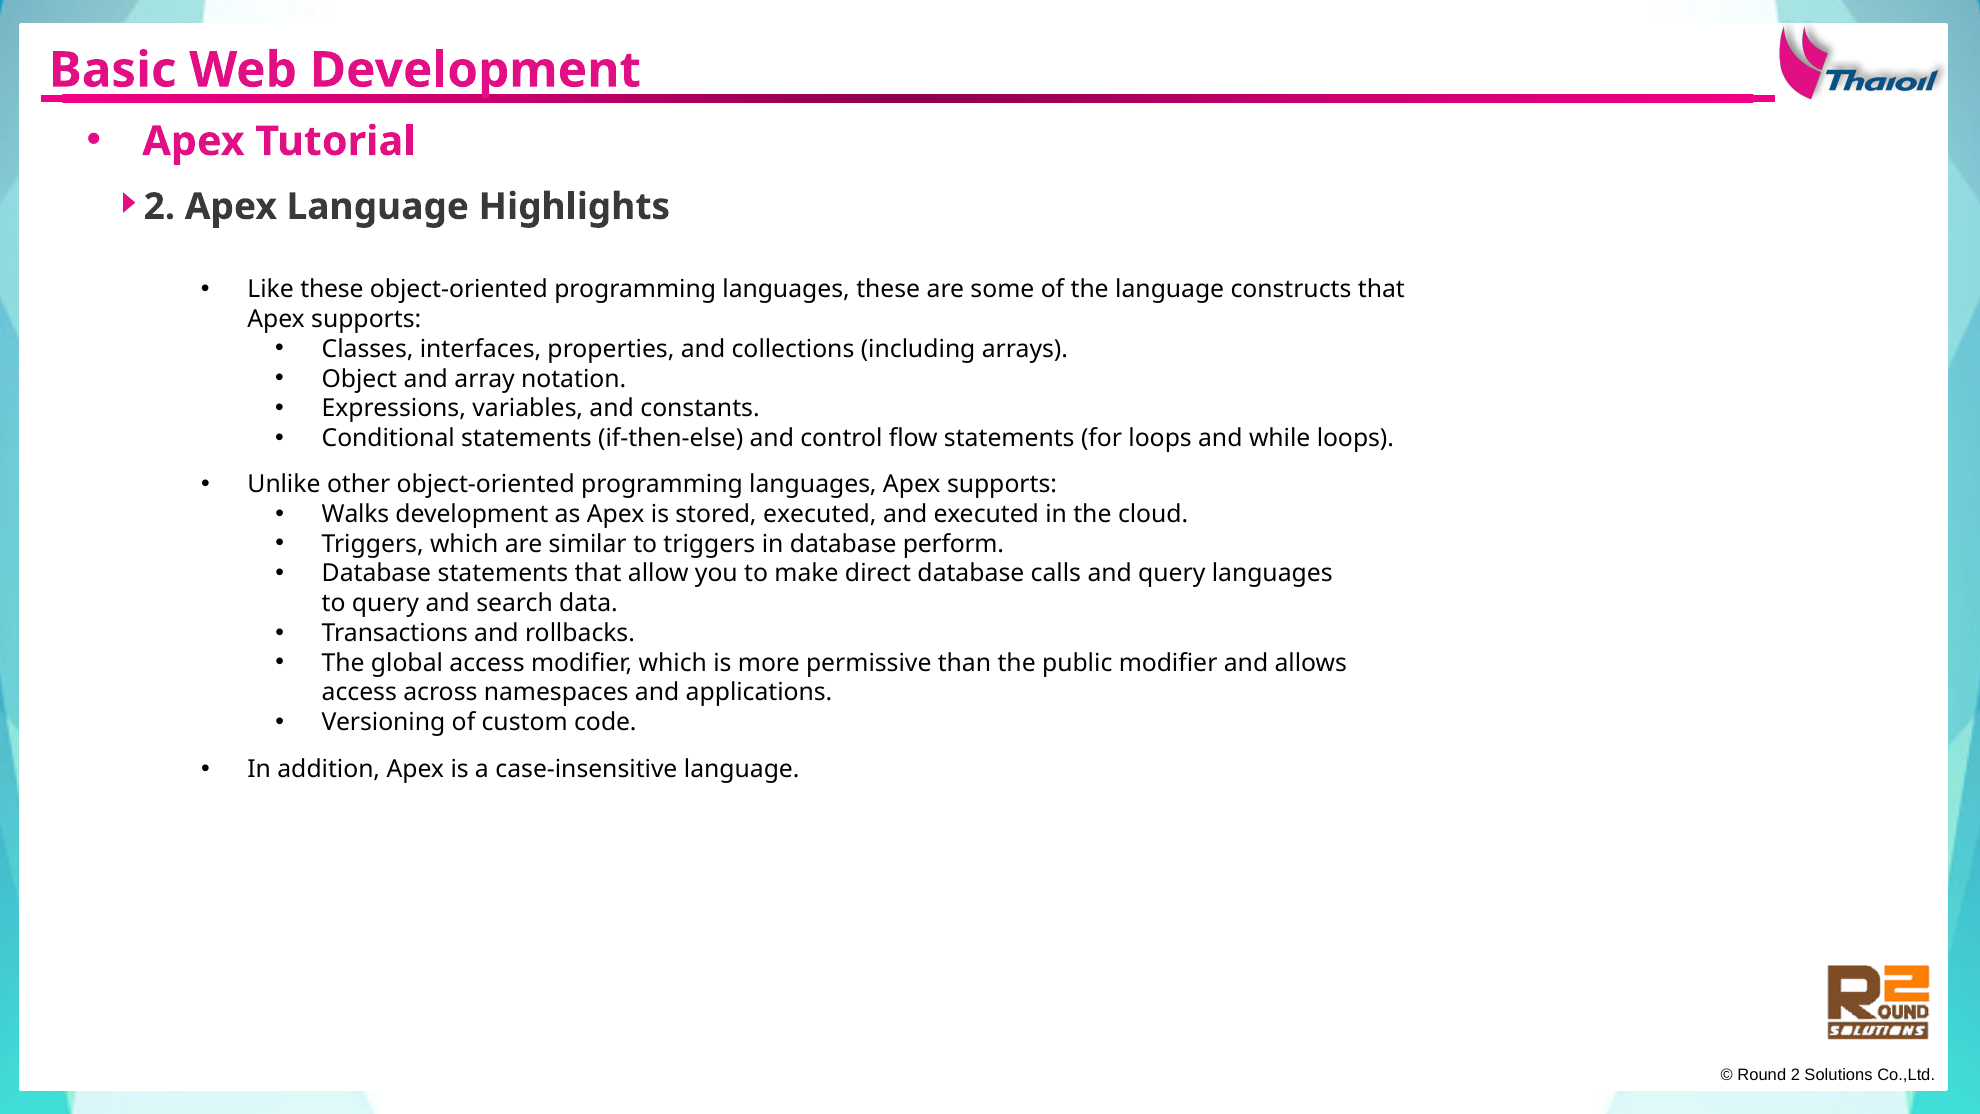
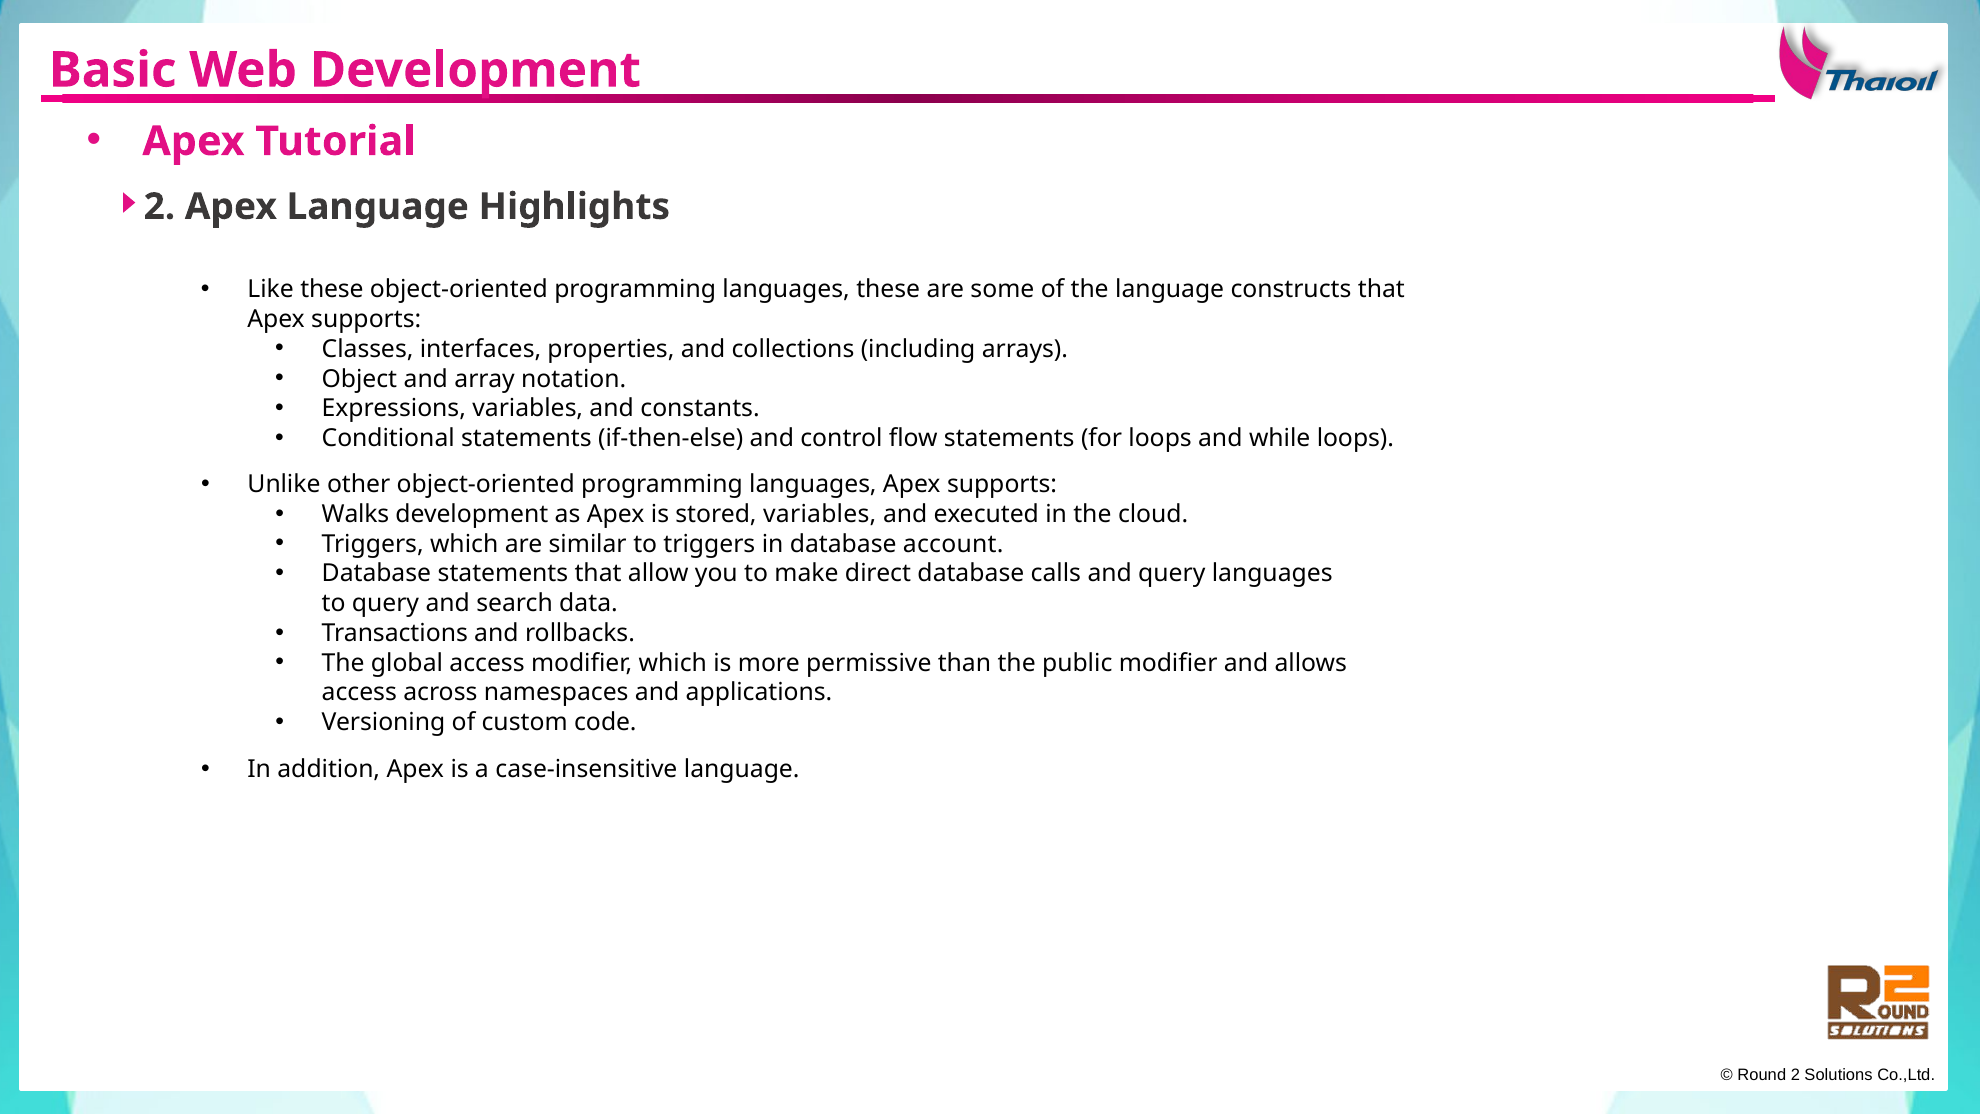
stored executed: executed -> variables (820, 514)
perform: perform -> account (953, 544)
